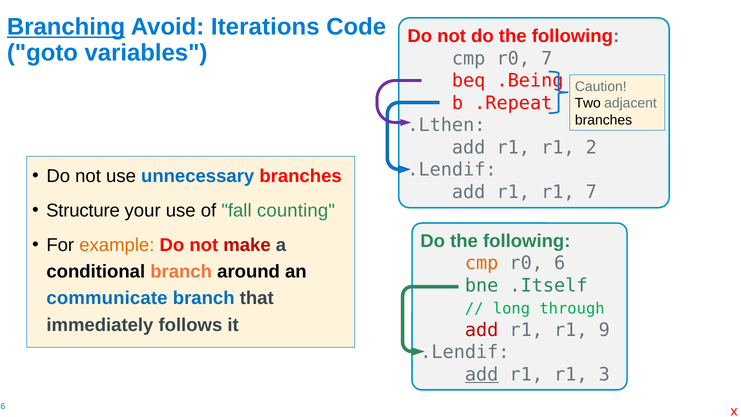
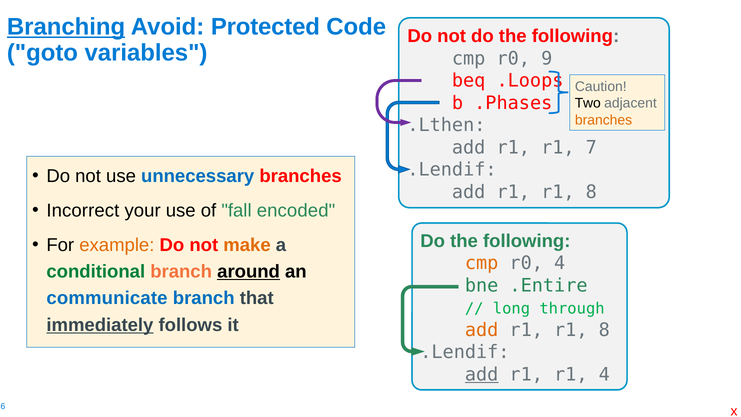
Iterations: Iterations -> Protected (265, 27)
r0 7: 7 -> 9 (547, 58)
.Being: .Being -> .Loops (530, 81)
.Repeat: .Repeat -> .Phases (513, 103)
branches colour: black -> orange (604, 120)
2: 2 -> 7 (591, 147)
7: 7 -> 8 (591, 192)
Structure: Structure -> Incorrect (83, 210)
counting: counting -> encoded (296, 210)
make colour: red -> orange (247, 245)
r0 6: 6 -> 4 (560, 263)
conditional colour: black -> green (96, 271)
around underline: none -> present (249, 271)
.Itself: .Itself -> .Entire (549, 285)
immediately underline: none -> present (100, 325)
add colour: red -> orange (482, 330)
9: 9 -> 8 (604, 330)
r1 3: 3 -> 4 (604, 374)
